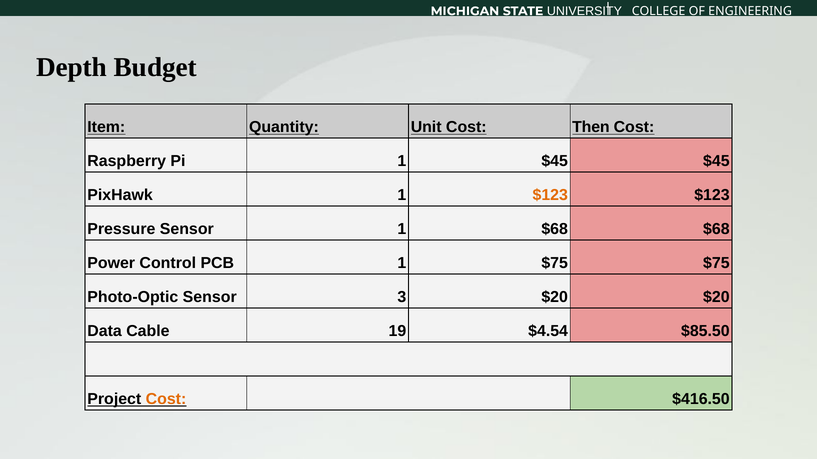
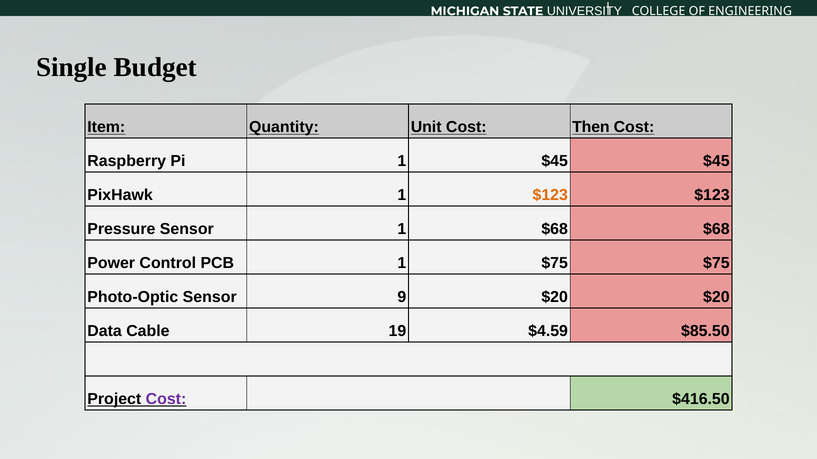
Depth: Depth -> Single (72, 67)
3: 3 -> 9 (402, 297)
$4.54: $4.54 -> $4.59 (548, 332)
Cost colour: orange -> purple (166, 400)
